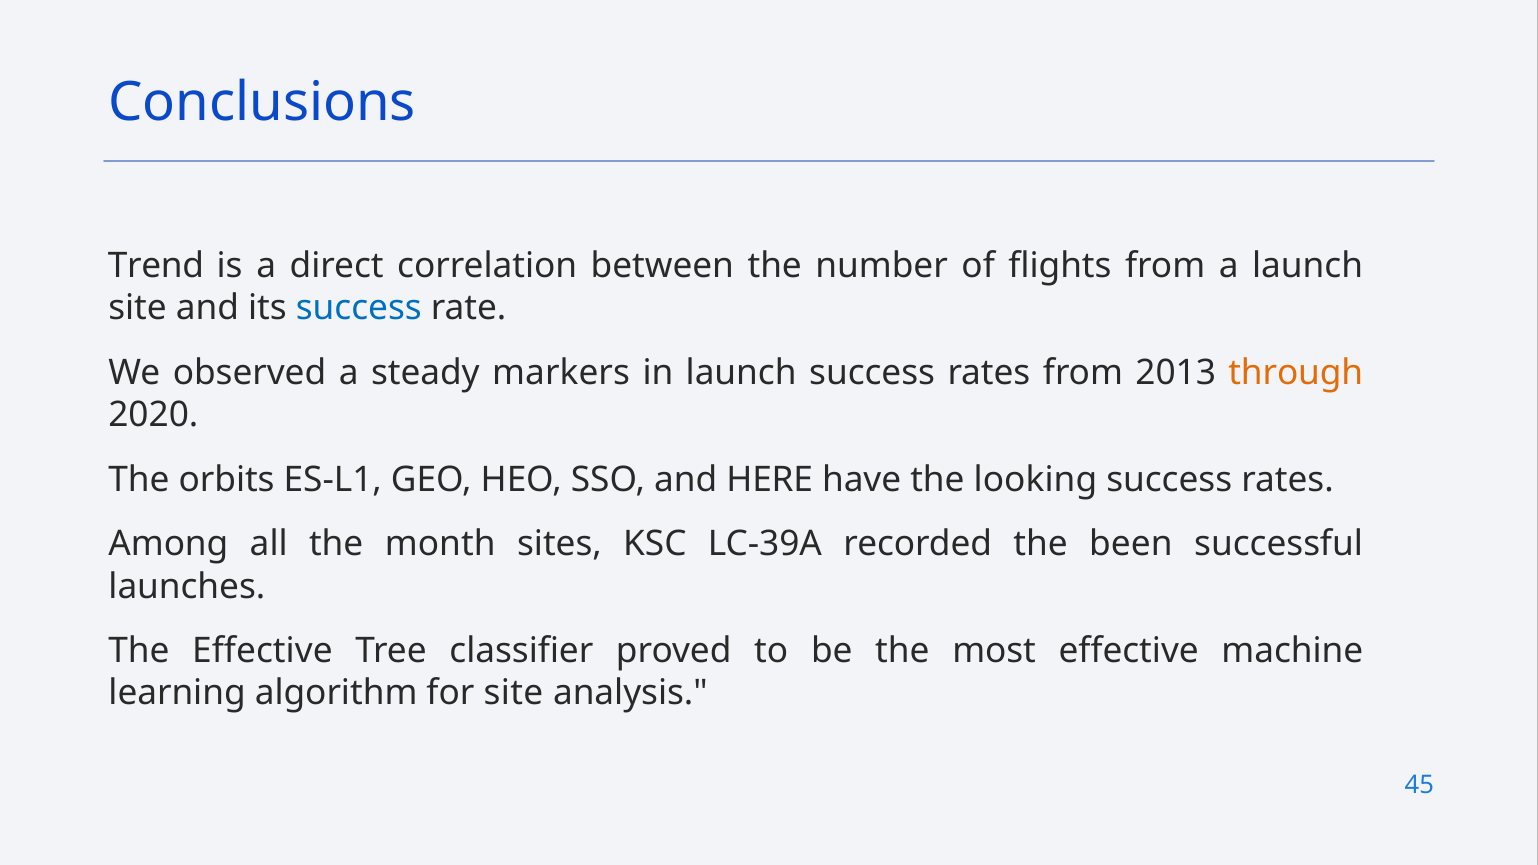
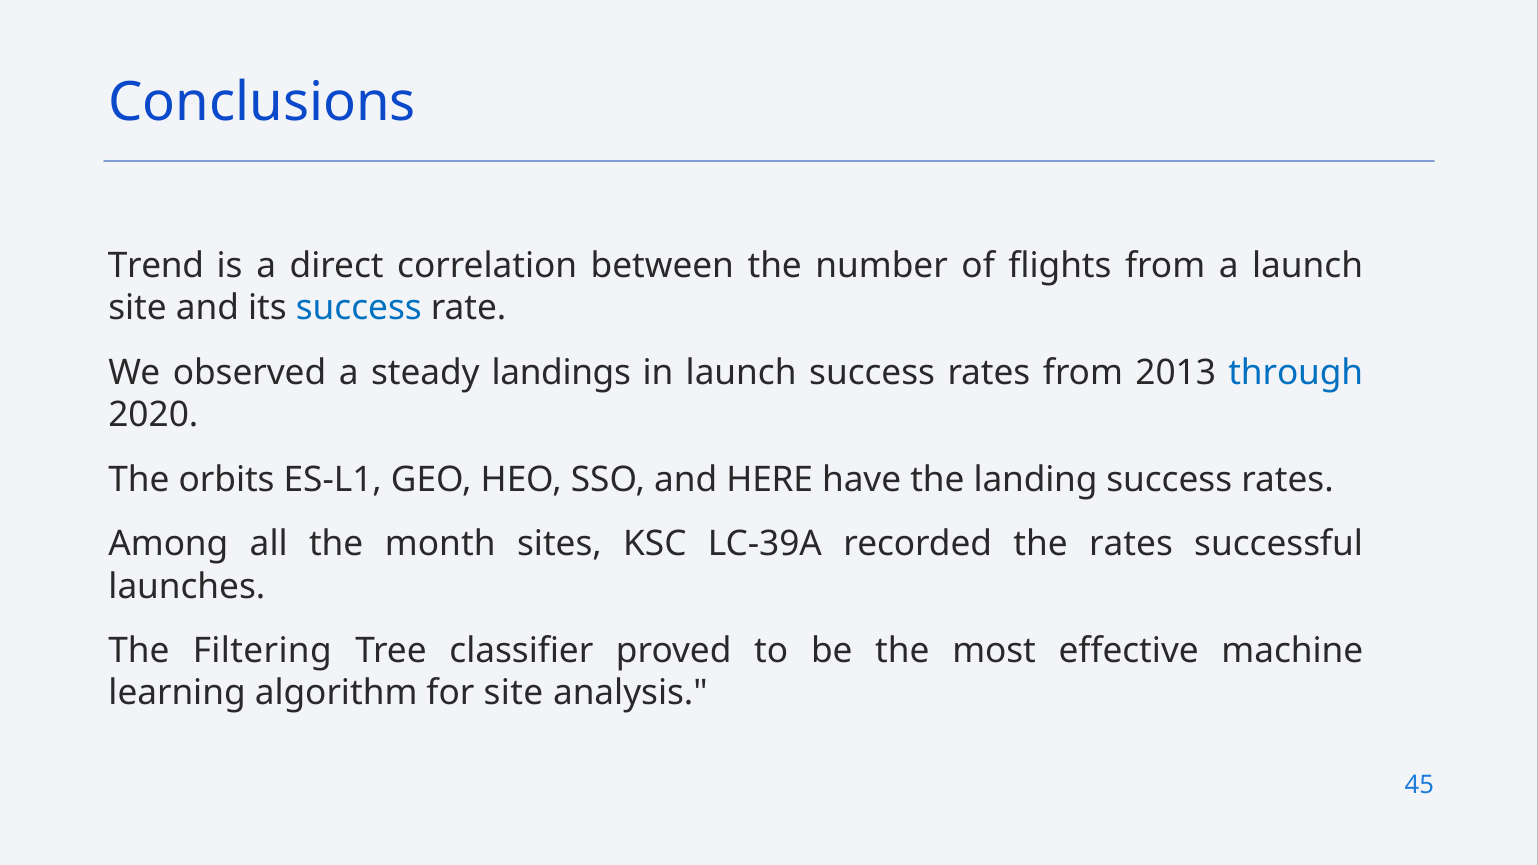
markers: markers -> landings (561, 373)
through colour: orange -> blue (1296, 373)
looking: looking -> landing (1036, 480)
the been: been -> rates (1131, 544)
The Effective: Effective -> Filtering (262, 651)
